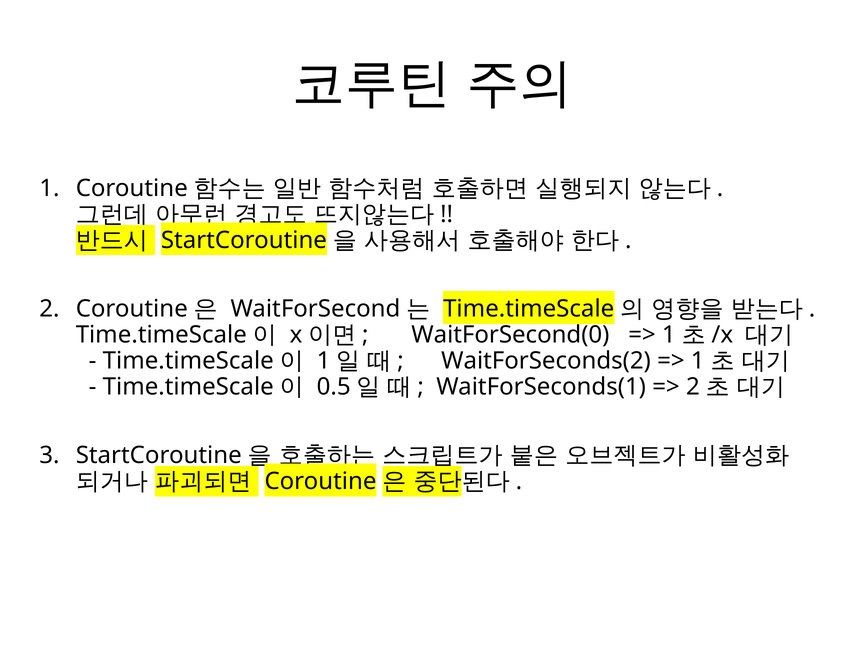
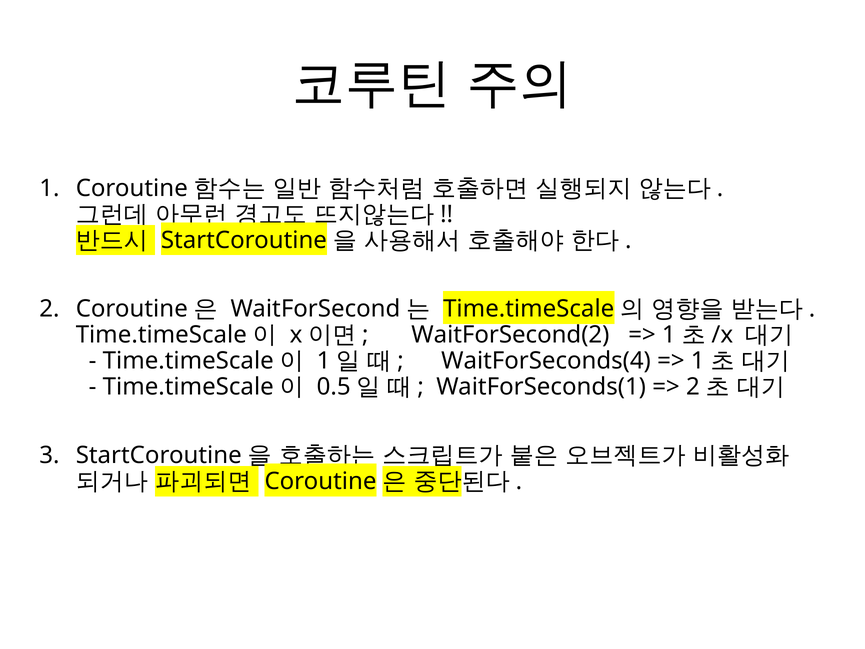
WaitForSecond(0: WaitForSecond(0 -> WaitForSecond(2 (510, 335)
WaitForSeconds(2: WaitForSeconds(2 -> WaitForSeconds(4 (546, 361)
